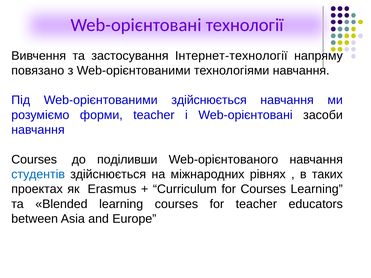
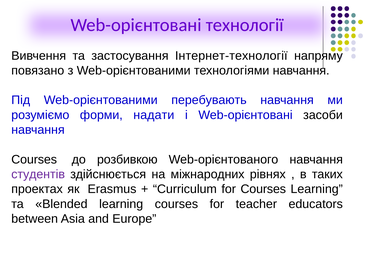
Web-орієнтованими здійснюється: здійснюється -> перебувають (209, 100)
форми teacher: teacher -> надати (154, 115)
поділивши: поділивши -> розбивкою (127, 160)
студентів colour: blue -> purple (38, 174)
